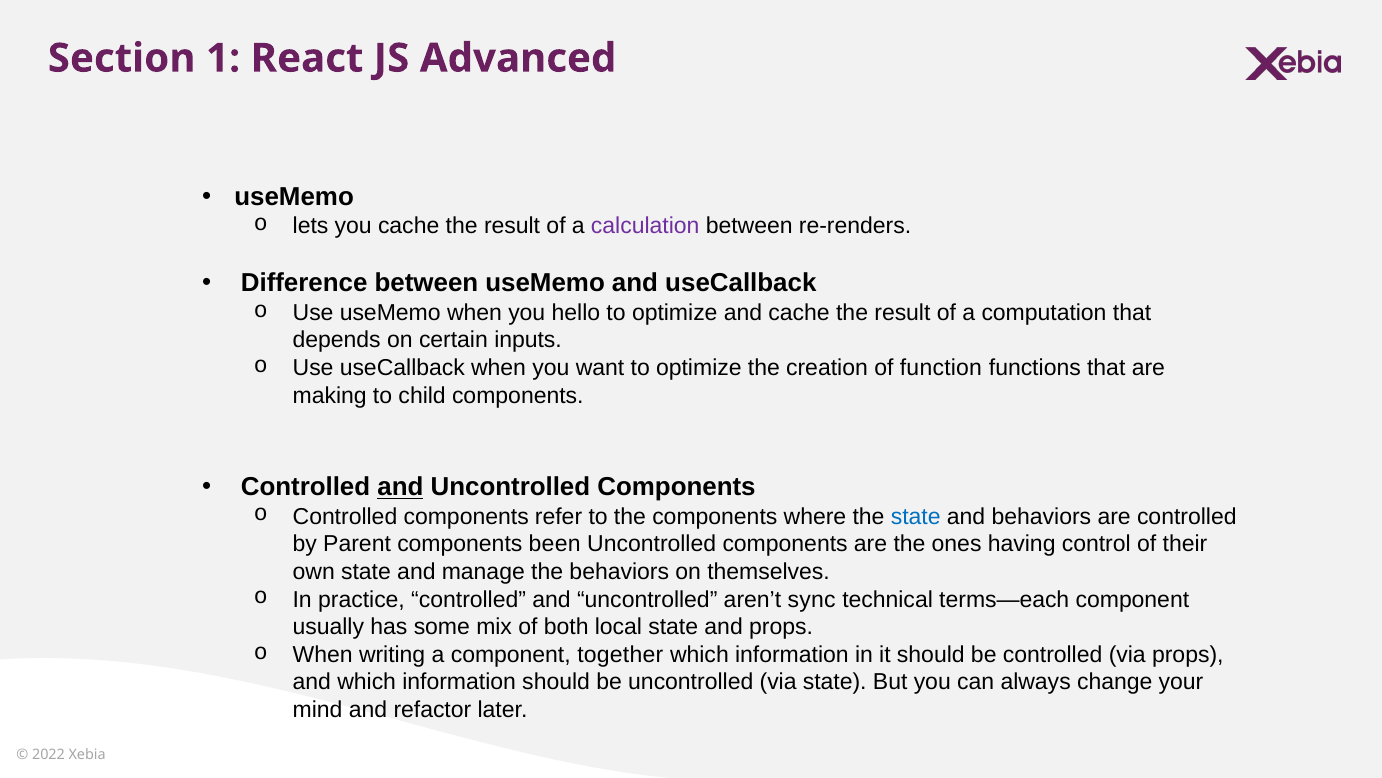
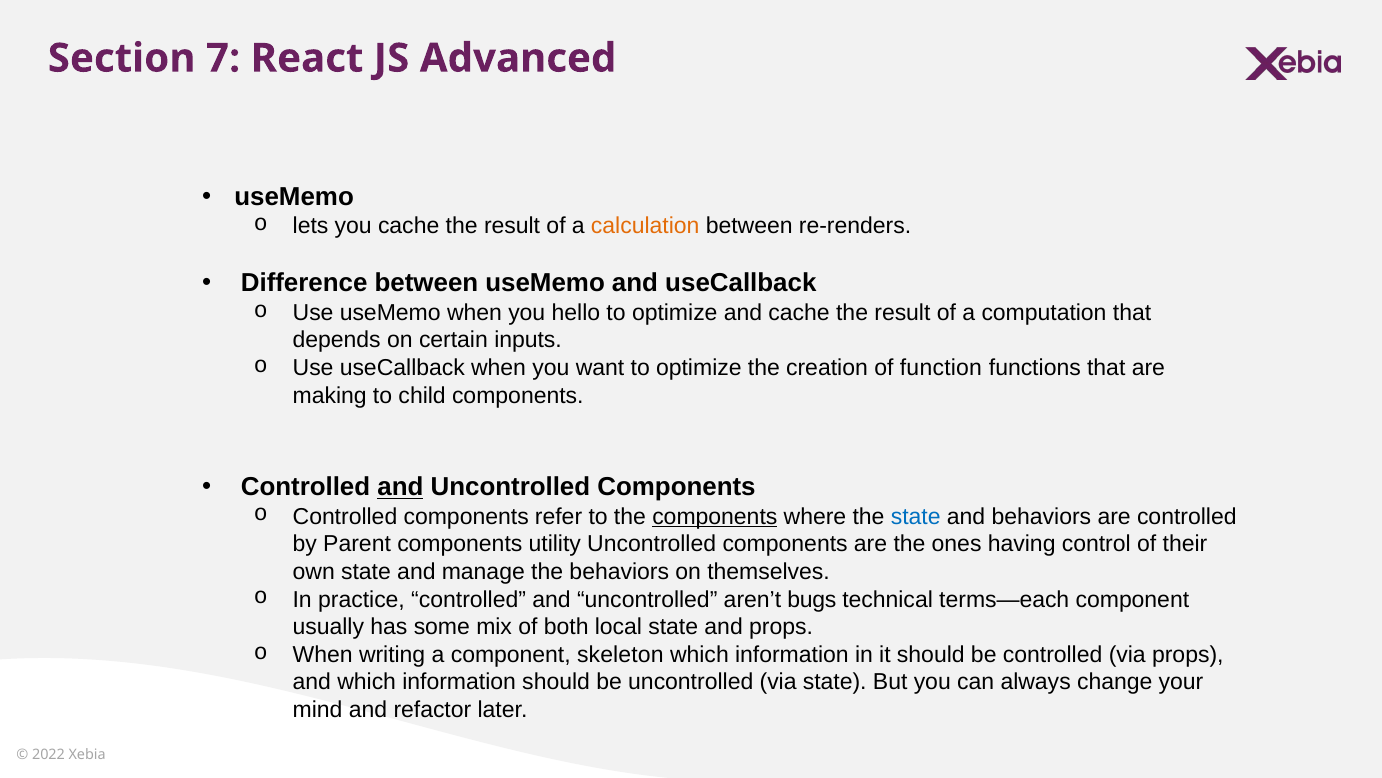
1: 1 -> 7 (223, 58)
calculation colour: purple -> orange (645, 226)
components underline: none -> present (715, 516)
been: been -> utility (555, 544)
sync: sync -> bugs (812, 599)
together: together -> skeleton (620, 654)
